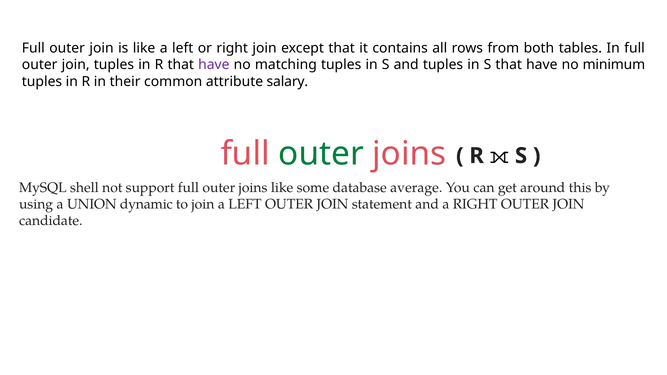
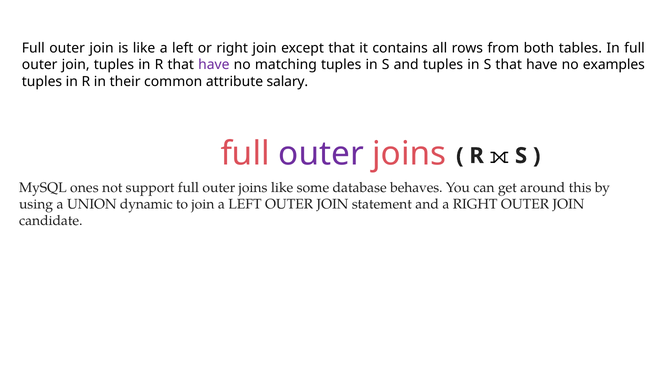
minimum: minimum -> examples (614, 65)
outer colour: green -> purple (321, 154)
shell: shell -> ones (84, 188)
average: average -> behaves (416, 188)
